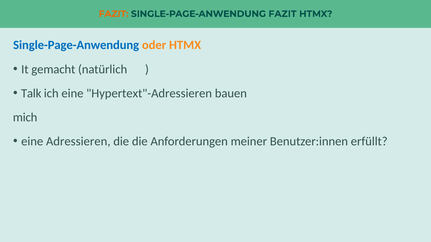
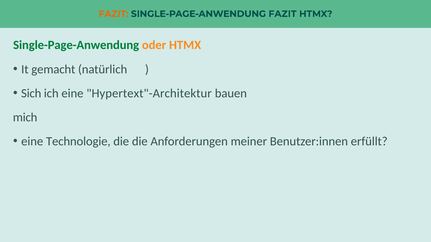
Single-Page-Anwendung colour: blue -> green (76, 45)
Talk: Talk -> Sich (31, 94)
Hypertext"-Adressieren: Hypertext"-Adressieren -> Hypertext"-Architektur (149, 94)
Adressieren: Adressieren -> Technologie (78, 142)
